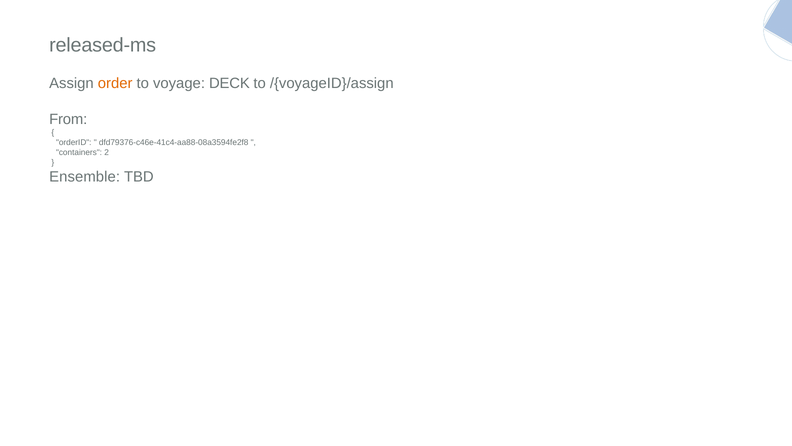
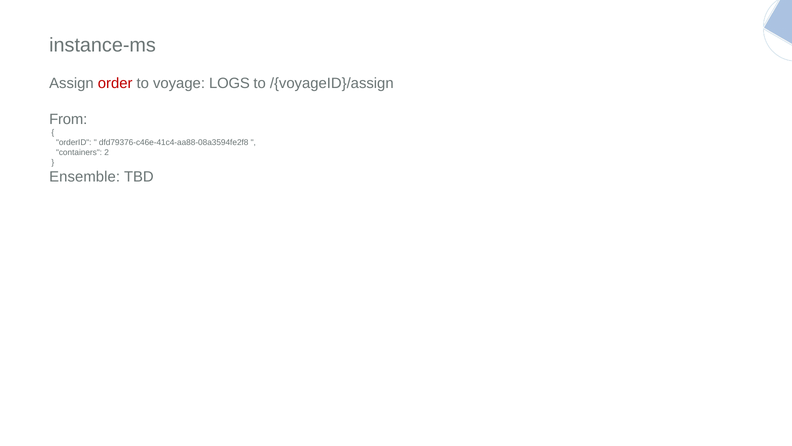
released-ms: released-ms -> instance-ms (103, 45)
order colour: orange -> red (115, 83)
DECK: DECK -> LOGS (229, 83)
